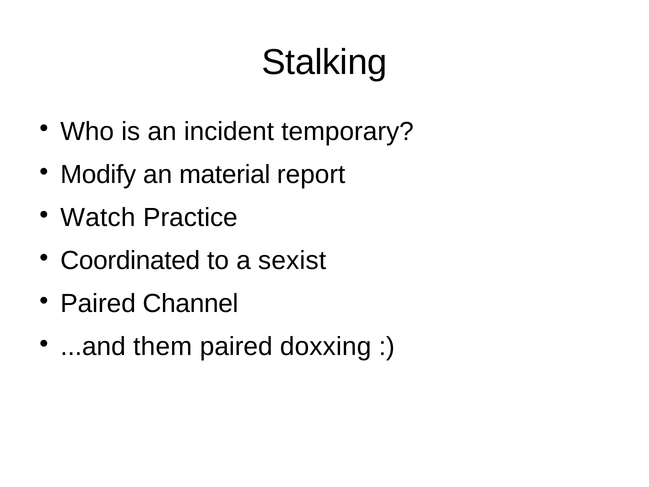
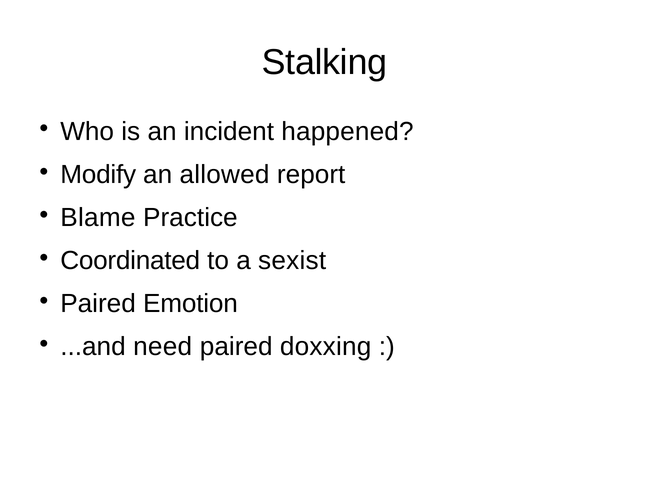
temporary: temporary -> happened (347, 131)
material: material -> allowed (225, 174)
Watch: Watch -> Blame (98, 217)
Channel: Channel -> Emotion (190, 304)
them: them -> need (163, 347)
